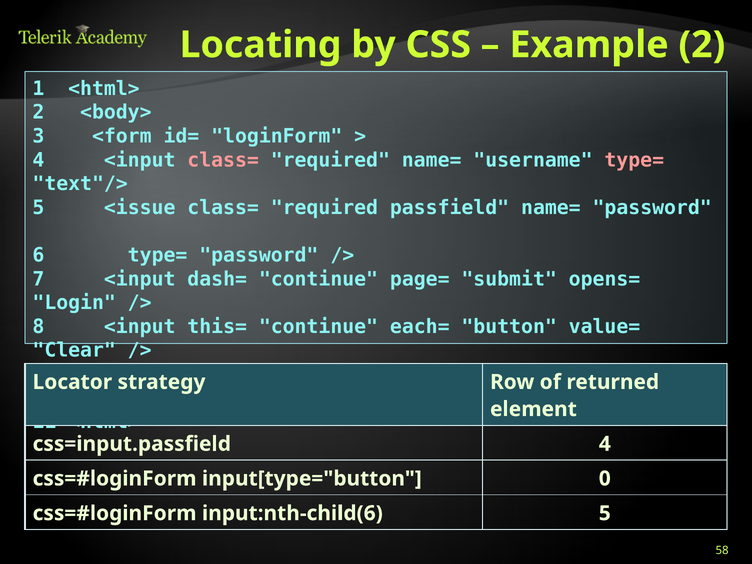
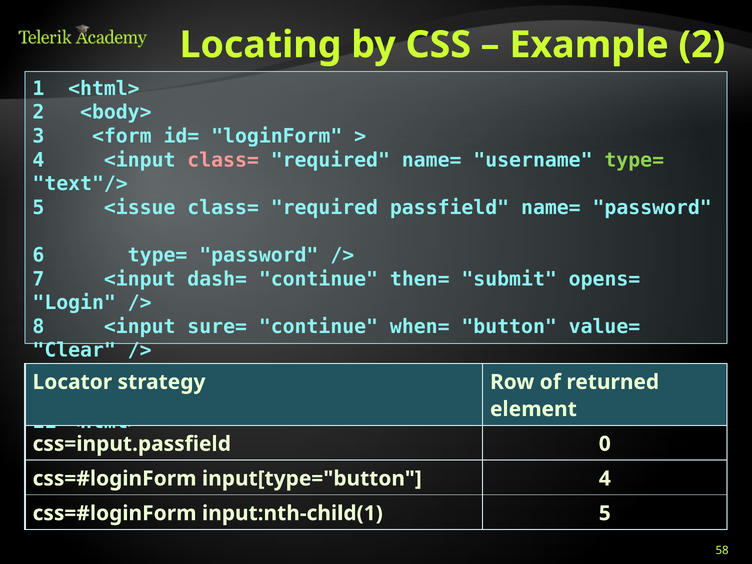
type= colour: pink -> light green (634, 160)
page=: page= -> then= (420, 279)
this=: this= -> sure= (217, 327)
each=: each= -> when= (420, 327)
css=input.passfield 4: 4 -> 0 (605, 444)
input[type="button 0: 0 -> 4 (605, 479)
input:nth-child(6: input:nth-child(6 -> input:nth-child(1 (292, 513)
